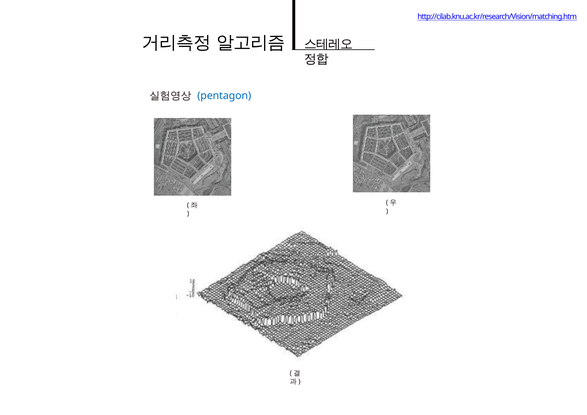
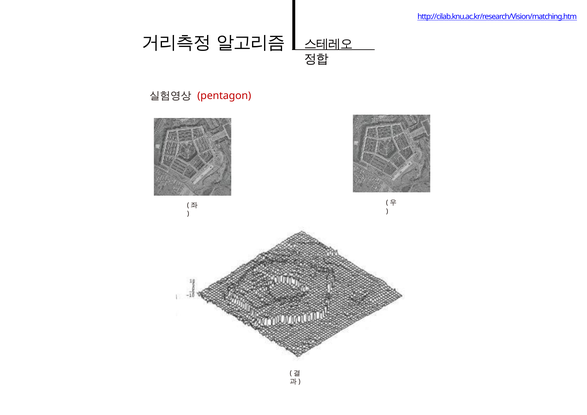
pentagon colour: blue -> red (224, 96)
